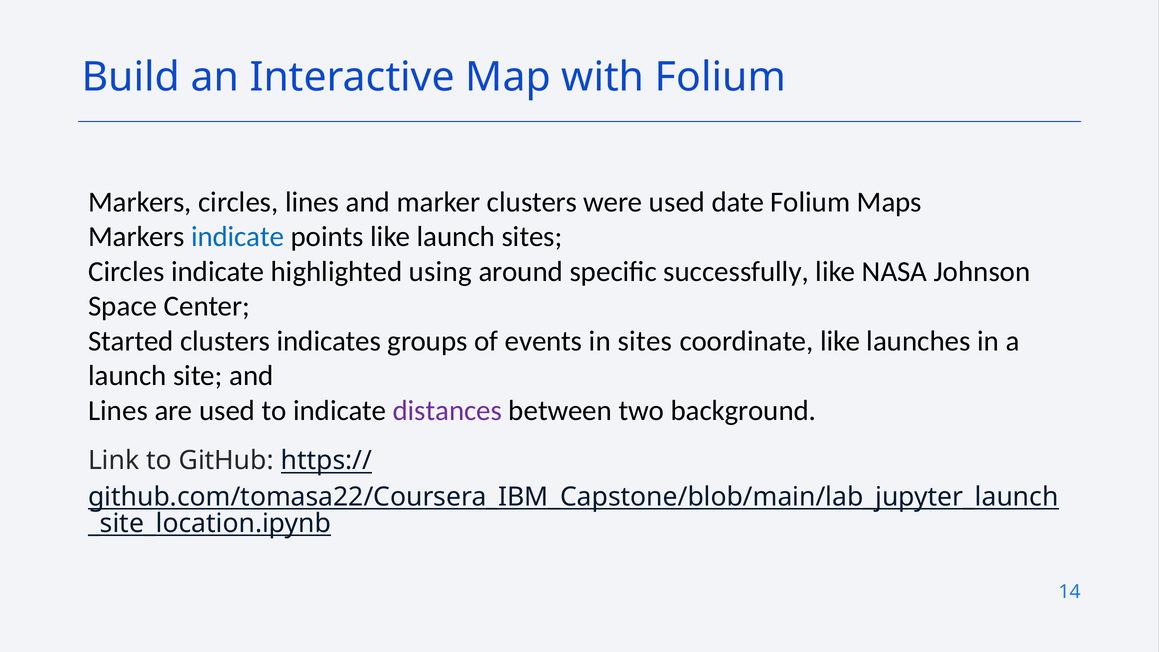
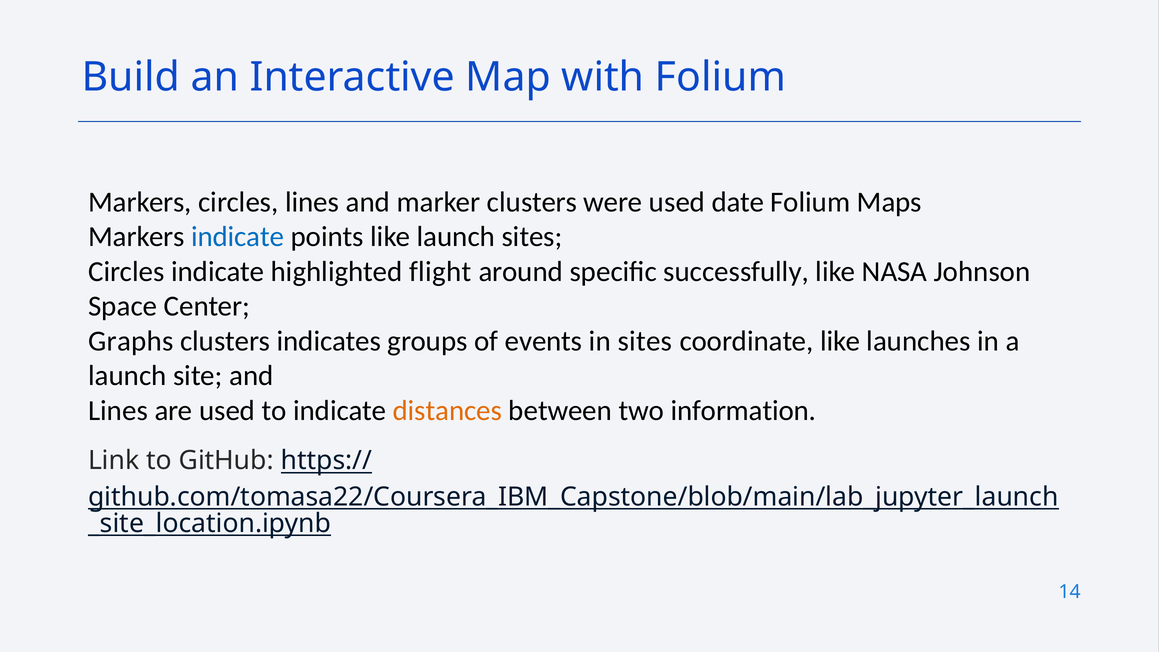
using: using -> flight (440, 271)
Started: Started -> Graphs (131, 341)
distances colour: purple -> orange (447, 411)
background: background -> information (743, 411)
